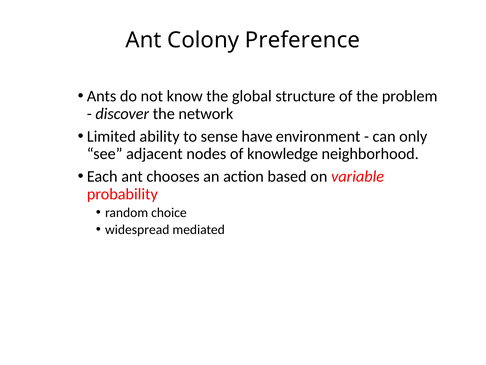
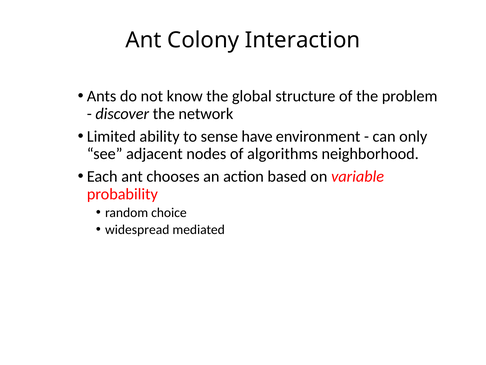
Preference: Preference -> Interaction (303, 40)
knowledge: knowledge -> algorithms (282, 154)
